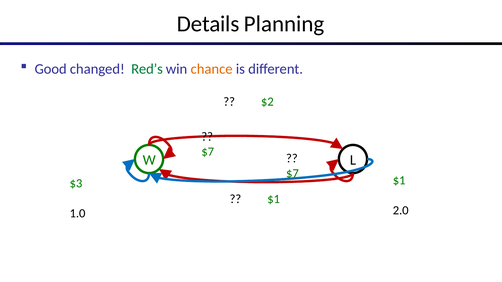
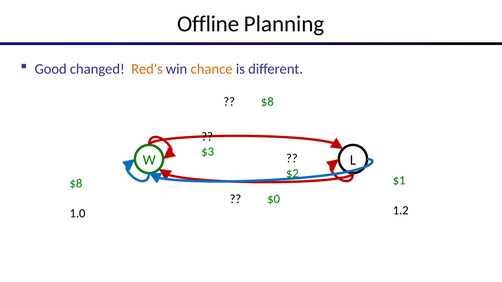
Details: Details -> Offline (208, 24)
Red’s colour: green -> orange (147, 69)
$2: $2 -> $8 (267, 102)
$7: $7 -> $3 (208, 152)
$7: $7 -> $2 (292, 174)
$3: $3 -> $8 (76, 184)
$1: $1 -> $0 (274, 199)
2.0: 2.0 -> 1.2 (401, 211)
